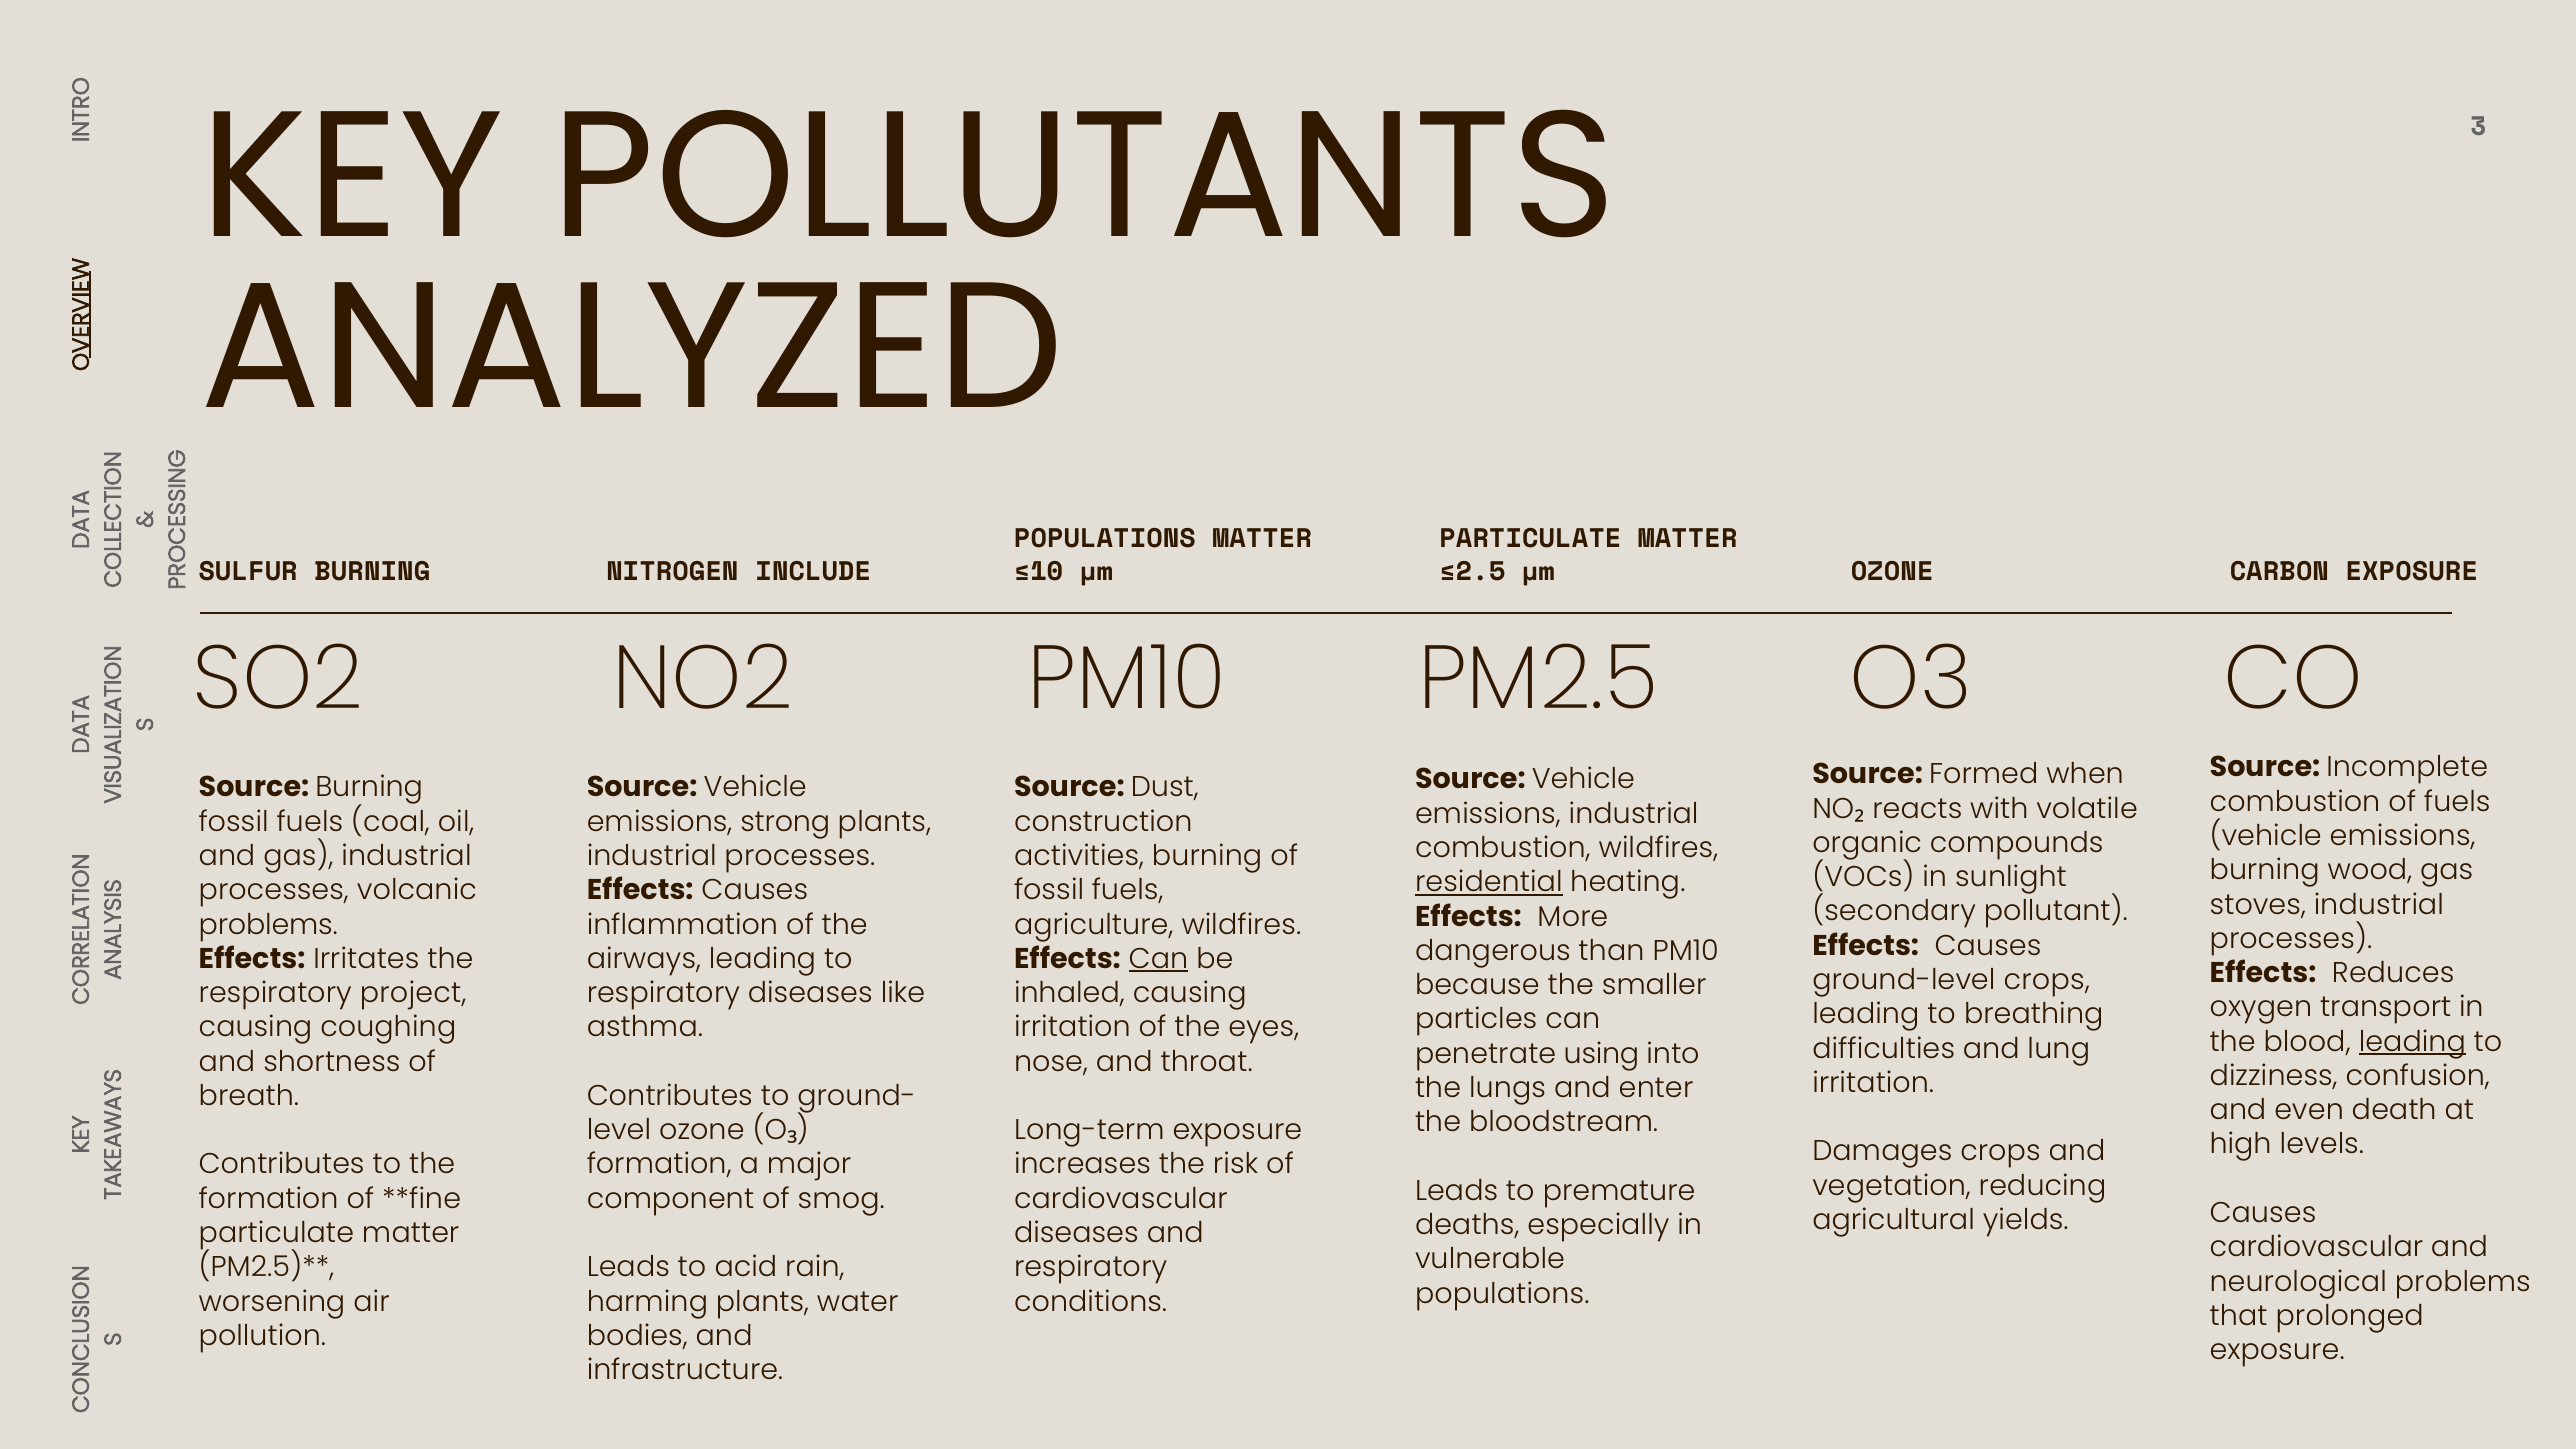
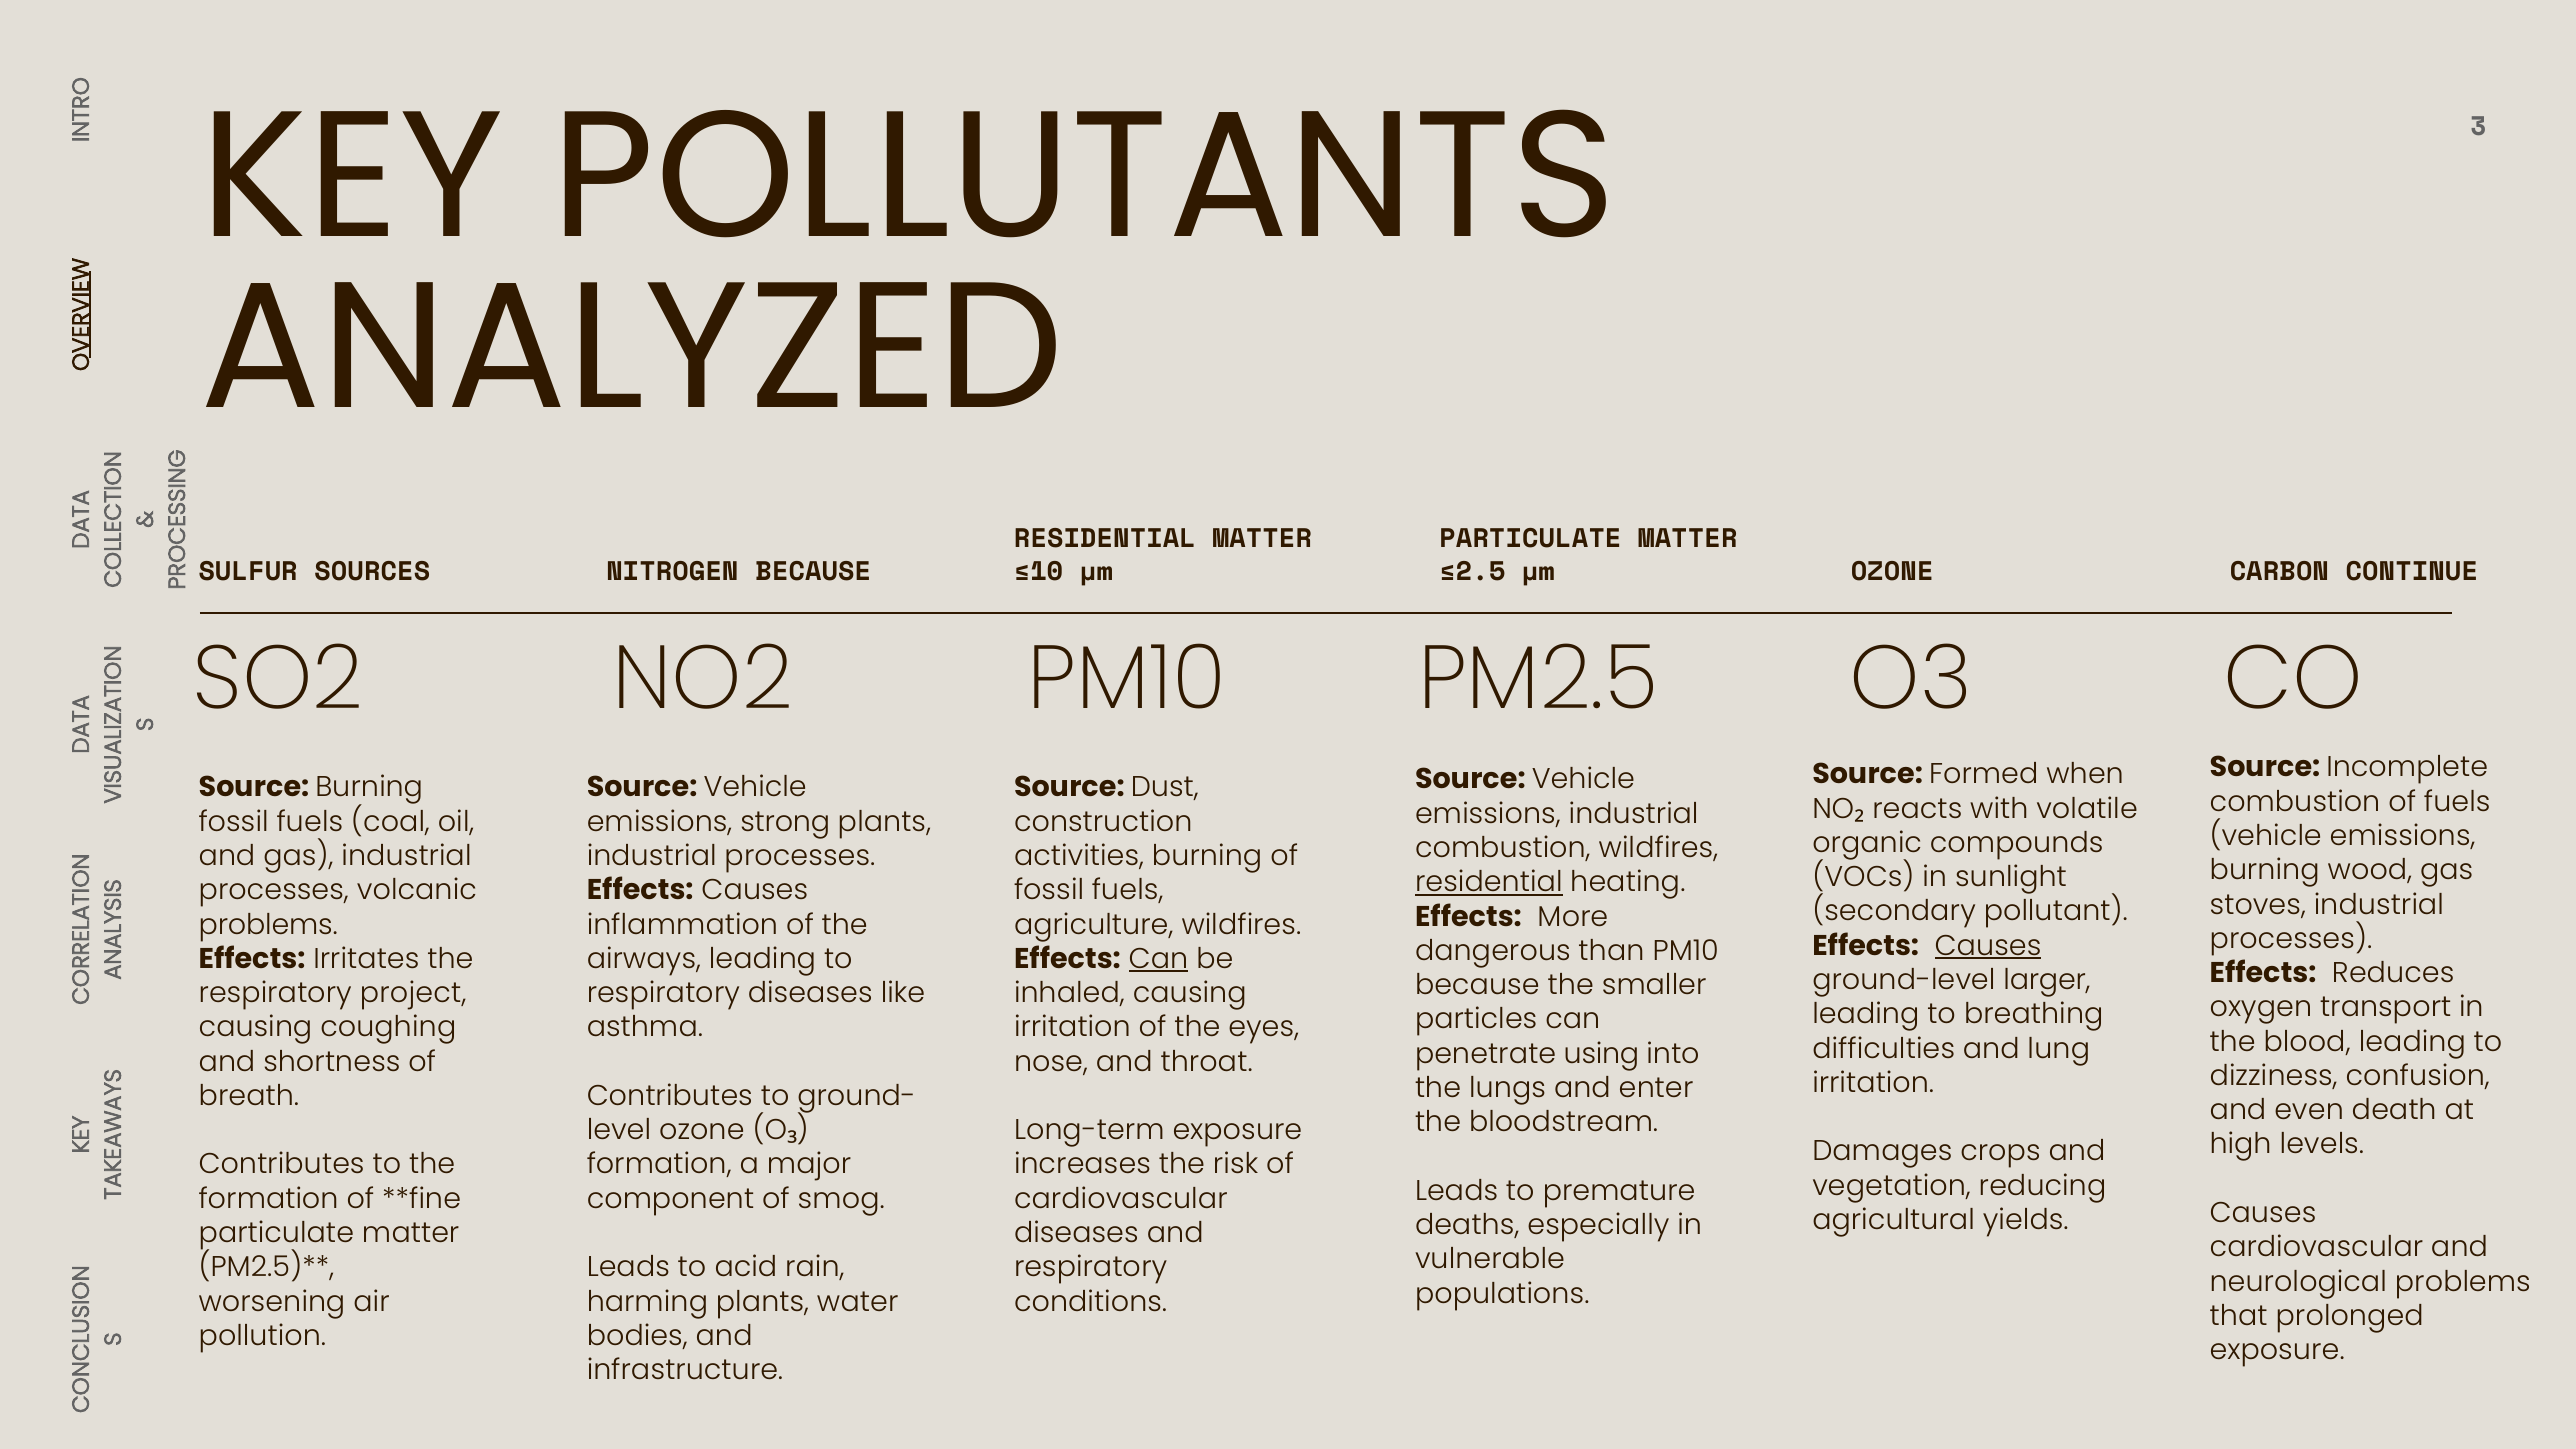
POPULATIONS: POPULATIONS -> RESIDENTIAL (1105, 539)
SULFUR BURNING: BURNING -> SOURCES (372, 571)
NITROGEN INCLUDE: INCLUDE -> BECAUSE (813, 571)
CARBON EXPOSURE: EXPOSURE -> CONTINUE (2412, 571)
Causes underline: none -> present (1988, 946)
ground-level crops: crops -> larger (2047, 980)
leading underline: present -> none (2412, 1042)
